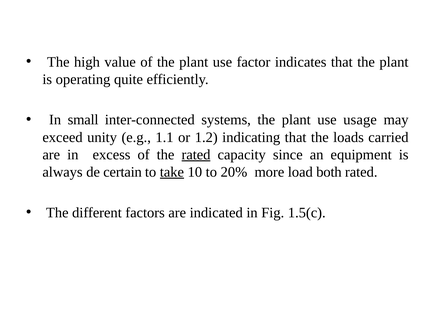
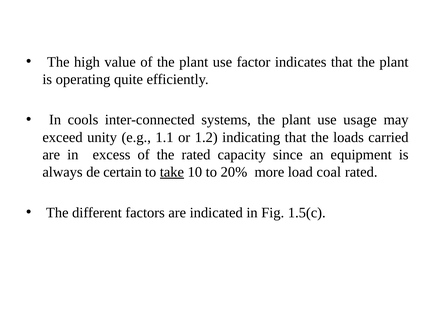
small: small -> cools (83, 120)
rated underline: present -> none (196, 155)
both: both -> coal (329, 172)
